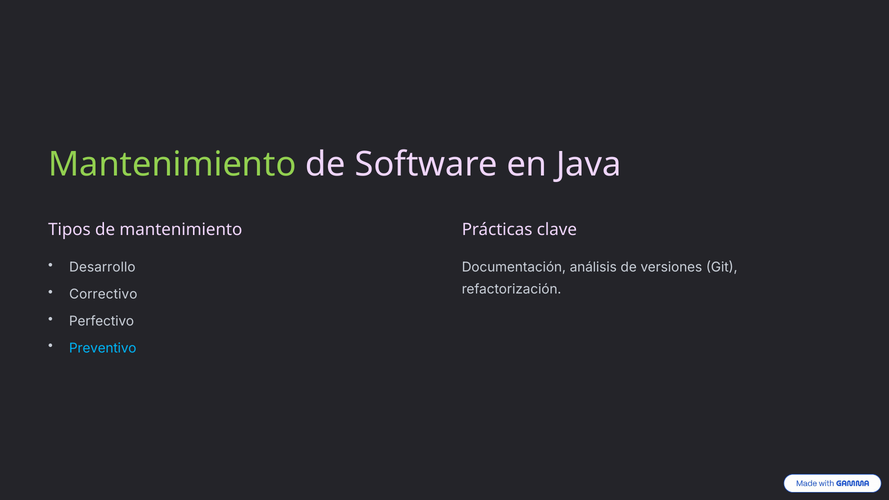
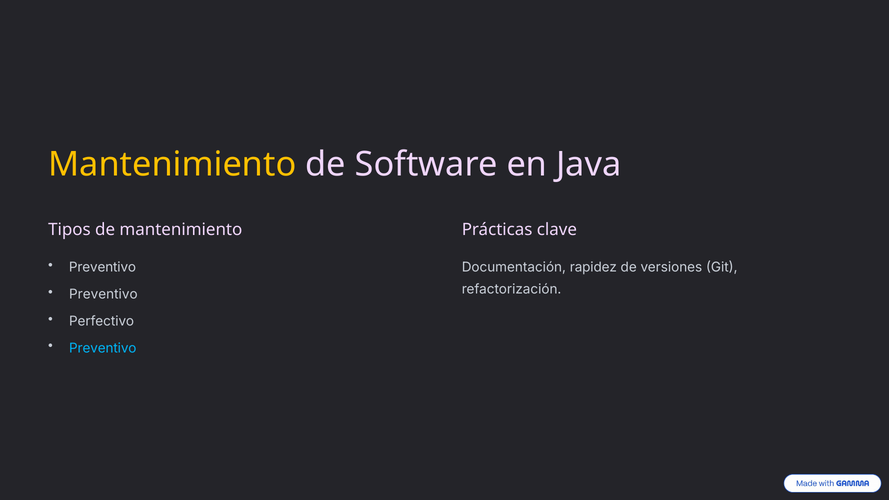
Mantenimiento colour: light green -> yellow (172, 164)
Desarrollo: Desarrollo -> Preventivo (102, 268)
análisis: análisis -> rapidez (593, 268)
Correctivo: Correctivo -> Preventivo (103, 294)
